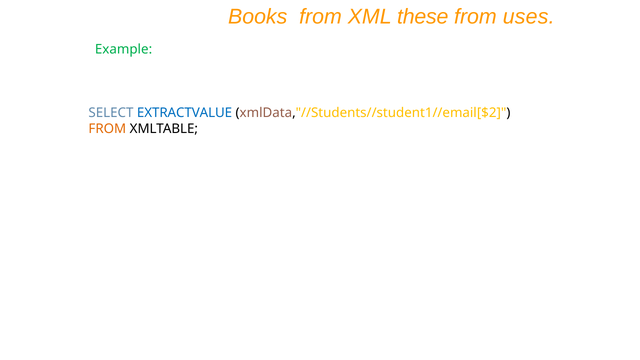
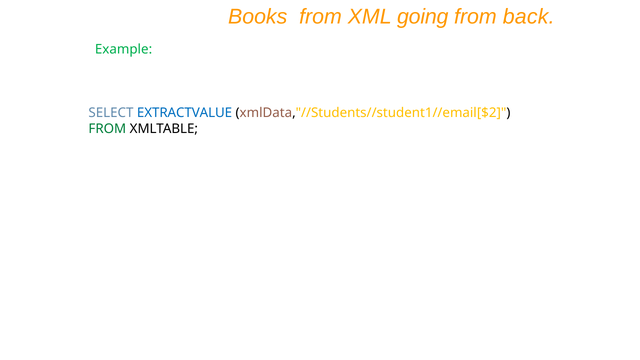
these: these -> going (423, 17)
uses: uses -> back (529, 17)
FROM colour: orange -> green (107, 129)
